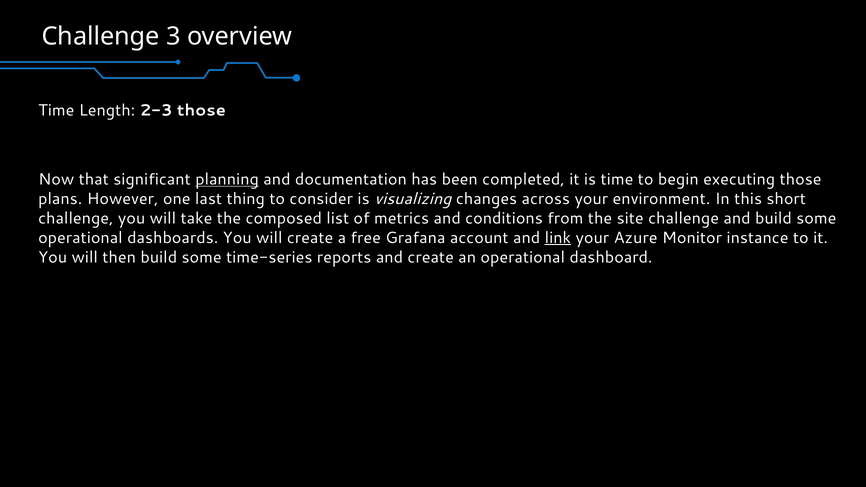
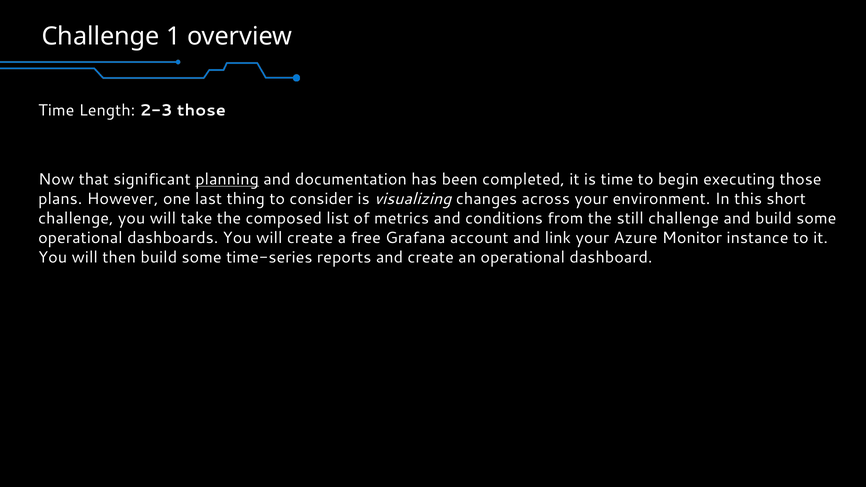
3: 3 -> 1 (173, 36)
site: site -> still (630, 218)
link underline: present -> none (558, 238)
